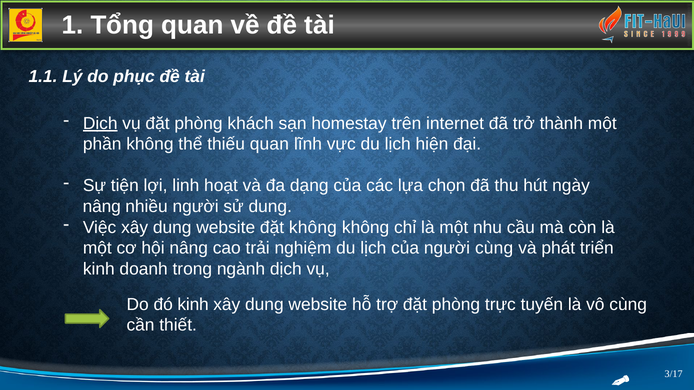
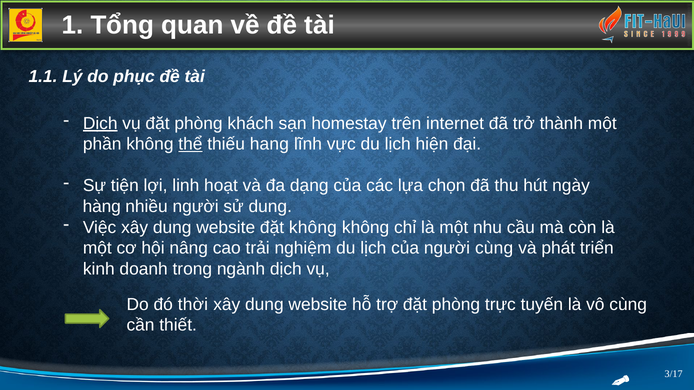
thể underline: none -> present (190, 144)
thiếu quan: quan -> hang (269, 144)
nâng: nâng -> hàng (102, 207)
đó kinh: kinh -> thời (193, 305)
